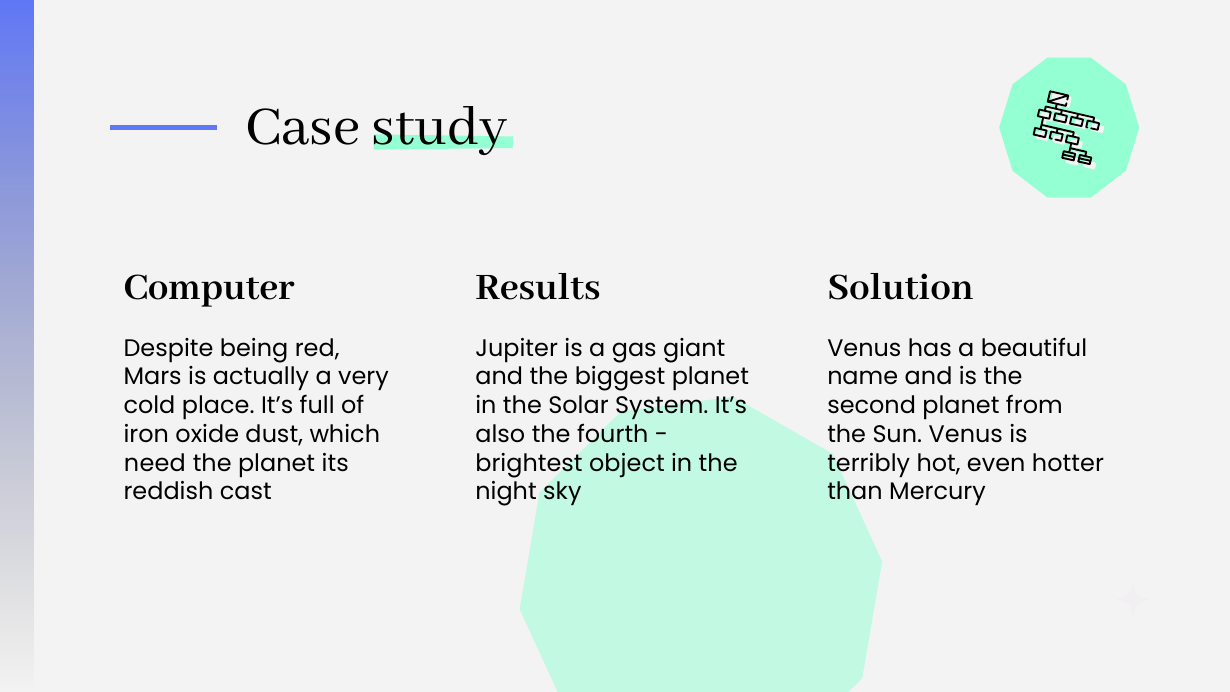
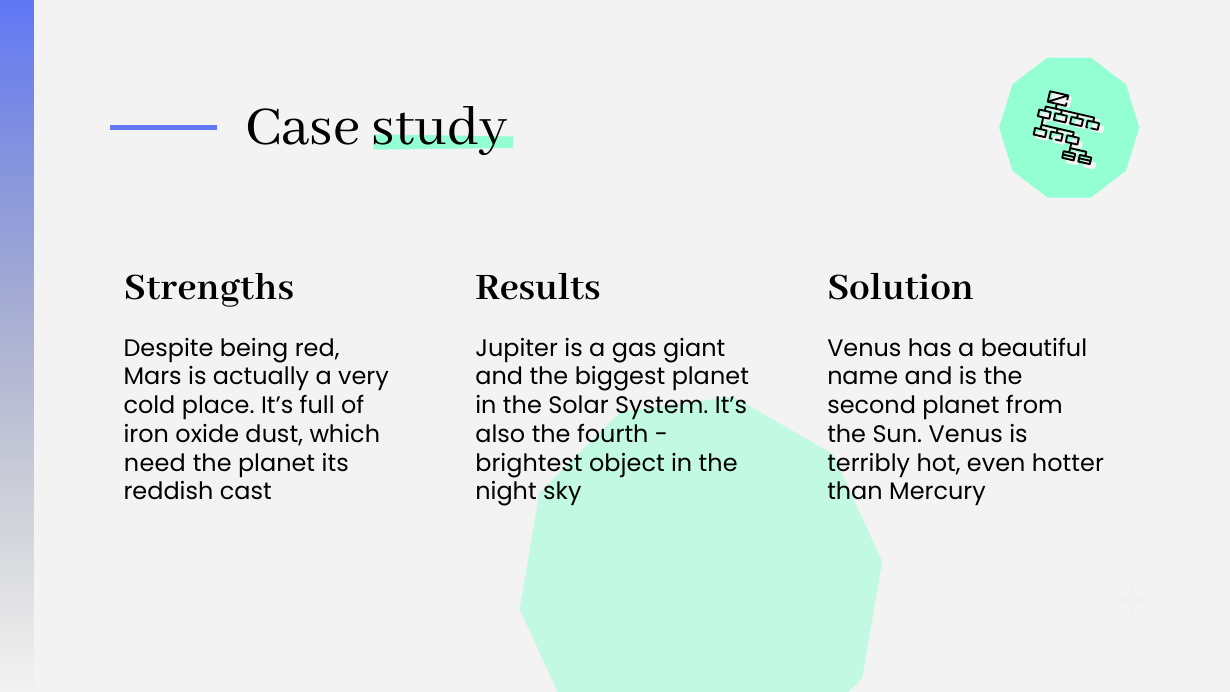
Computer: Computer -> Strengths (209, 286)
